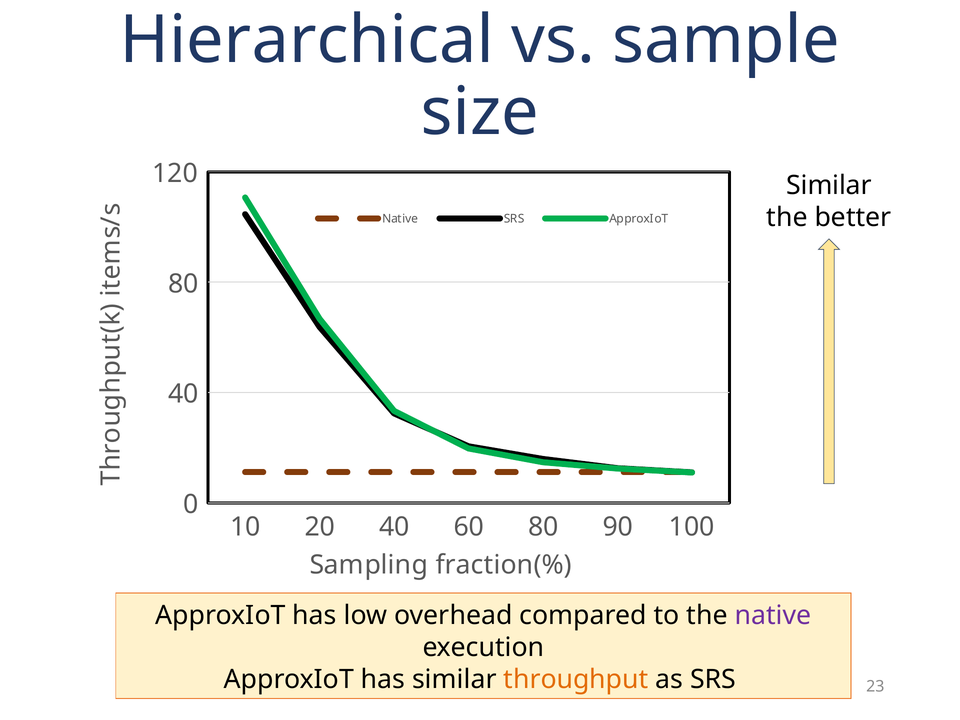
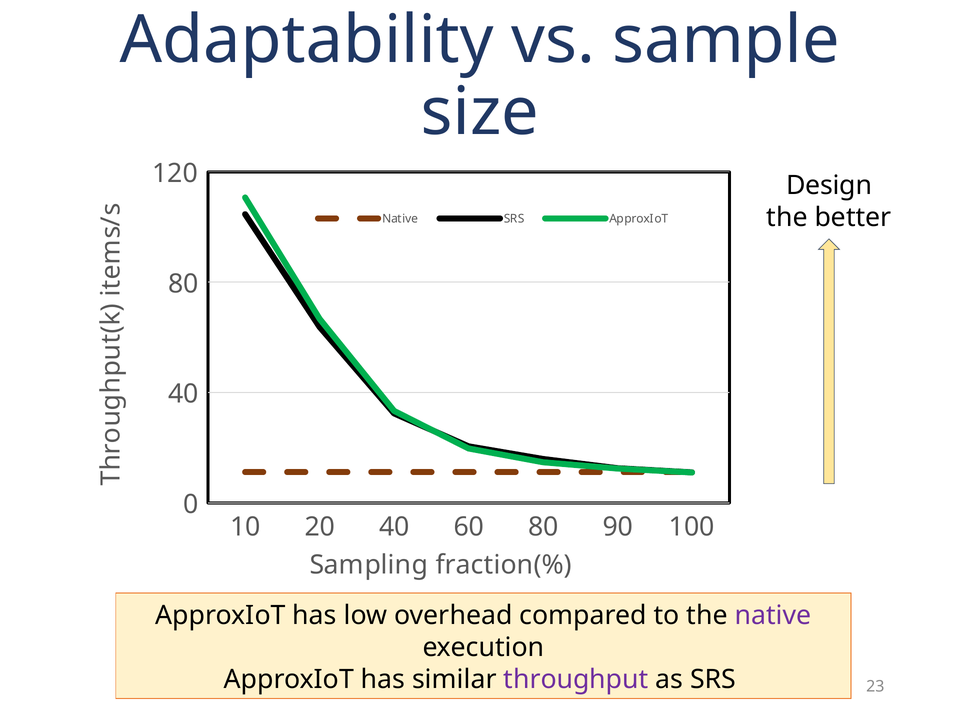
Hierarchical: Hierarchical -> Adaptability (307, 40)
Similar: Similar -> Design (829, 186)
throughput colour: orange -> purple (576, 680)
